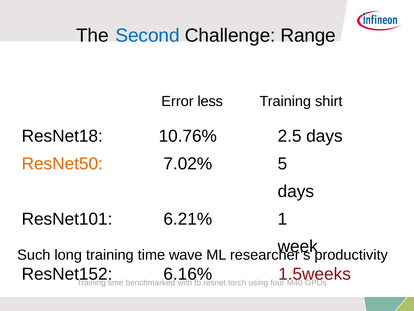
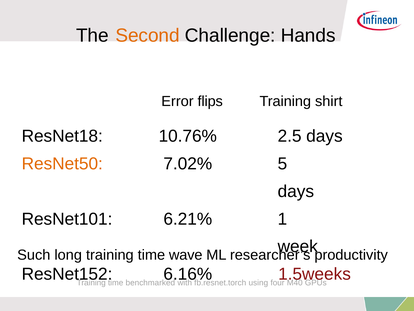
Second colour: blue -> orange (148, 35)
Range: Range -> Hands (308, 35)
less: less -> flips (210, 101)
